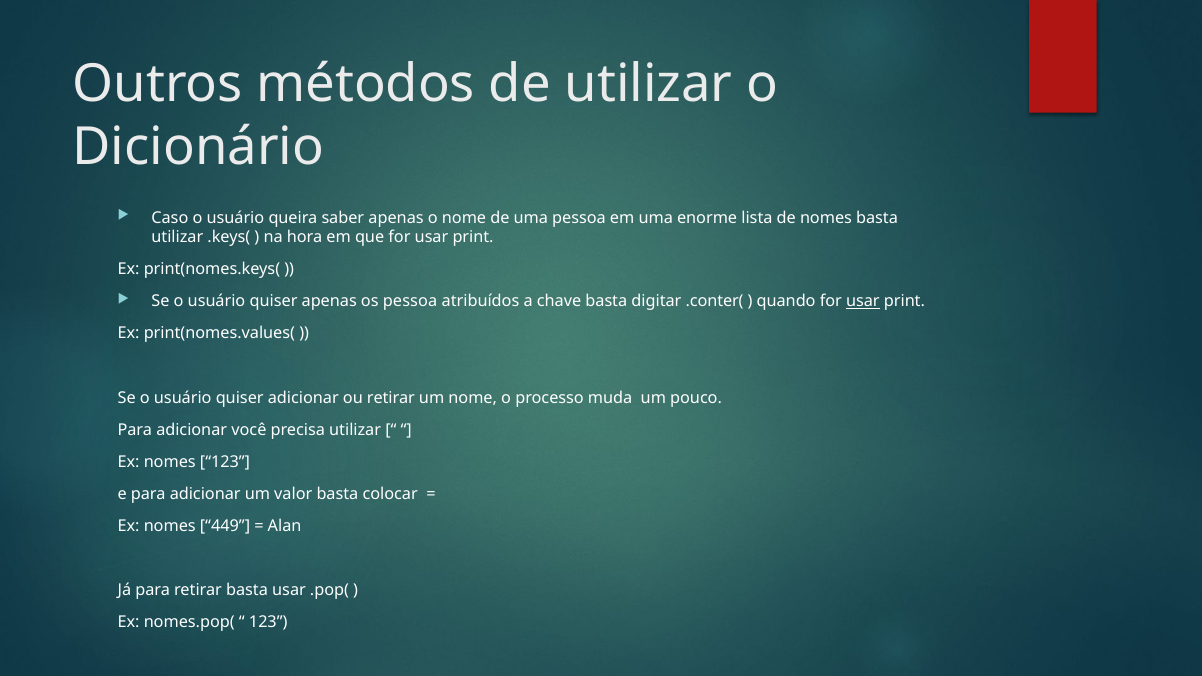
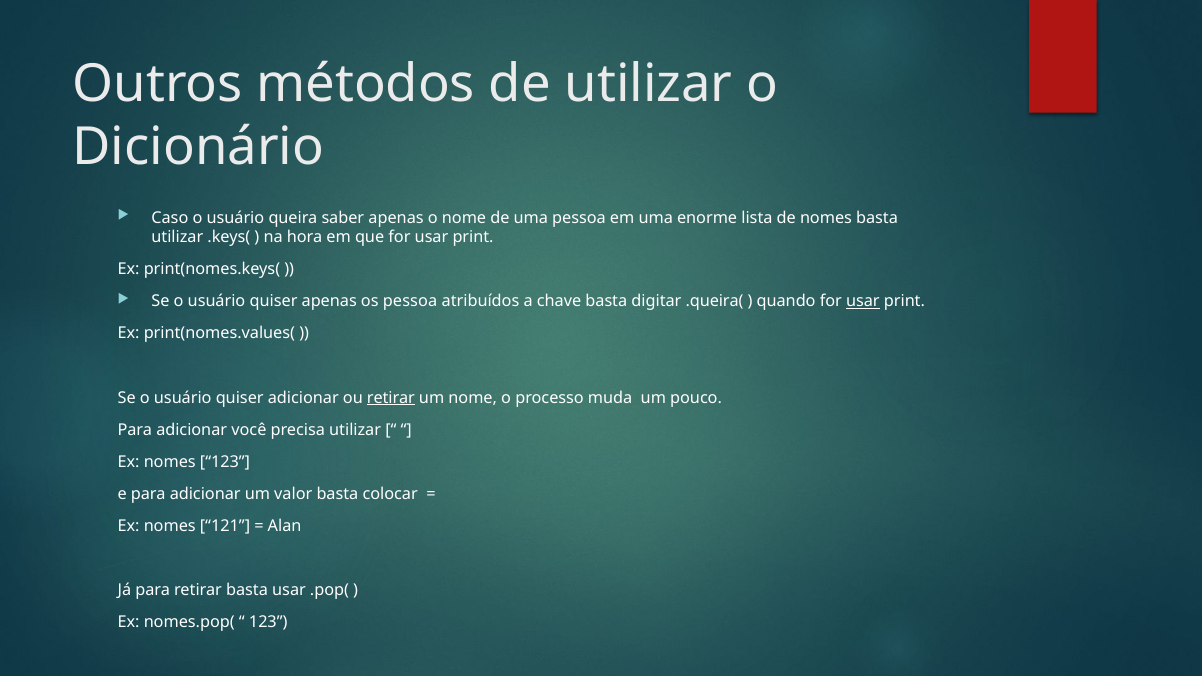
.conter(: .conter( -> .queira( (715, 301)
retirar underline: none -> present (391, 398)
449: 449 -> 121 (225, 526)
